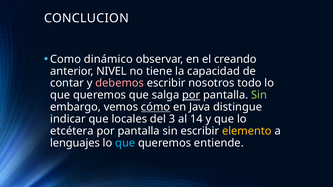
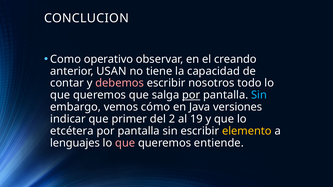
dinámico: dinámico -> operativo (109, 59)
NIVEL: NIVEL -> USAN (111, 71)
Sin colour: light green -> light blue (259, 95)
cómo underline: present -> none (156, 107)
distingue: distingue -> versiones (238, 107)
locales: locales -> primer (129, 119)
3: 3 -> 2 (172, 119)
14: 14 -> 19 (196, 119)
que colour: light blue -> pink (125, 143)
